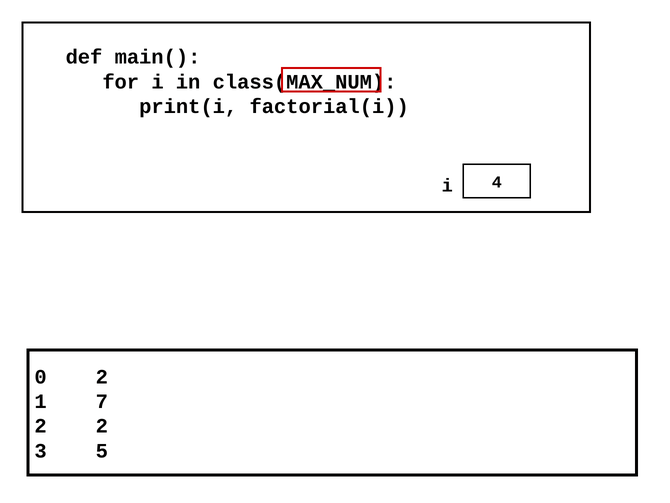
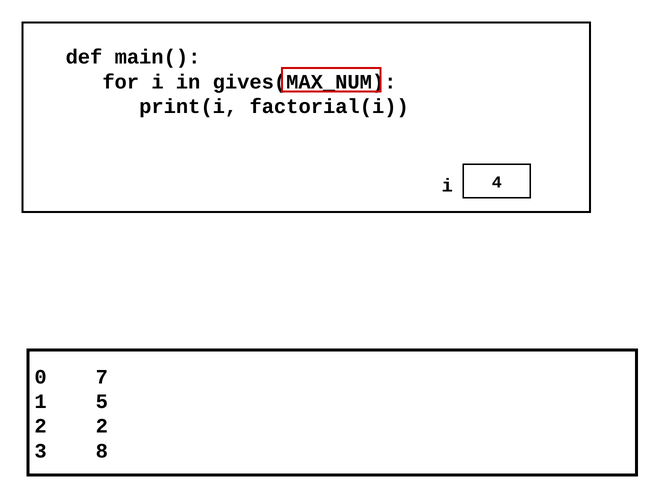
class(MAX_NUM: class(MAX_NUM -> gives(MAX_NUM (305, 82)
0 2: 2 -> 7 (102, 377)
7: 7 -> 5 (102, 401)
5: 5 -> 8 (102, 450)
